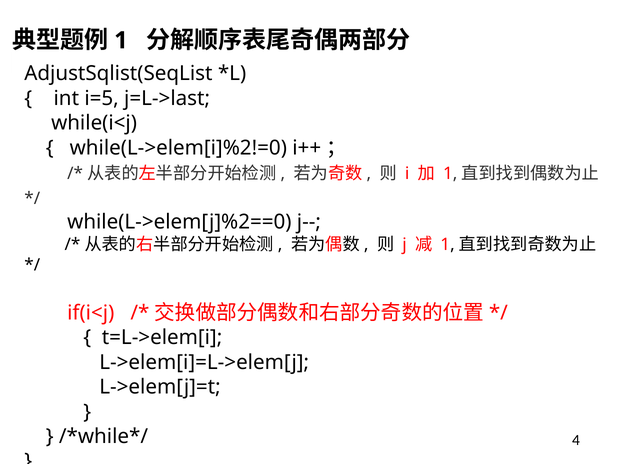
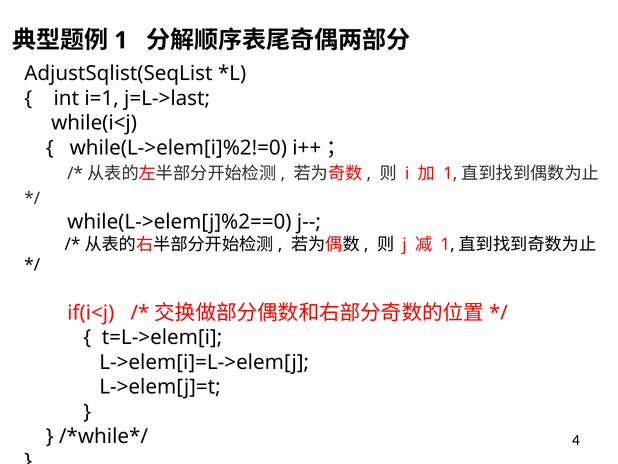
i=5: i=5 -> i=1 (102, 98)
